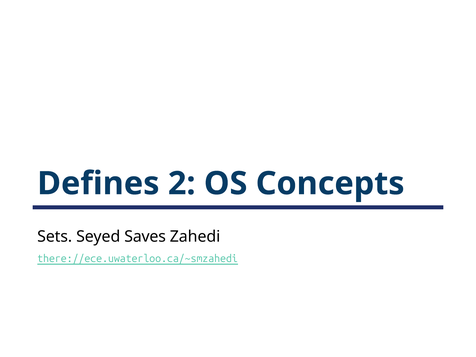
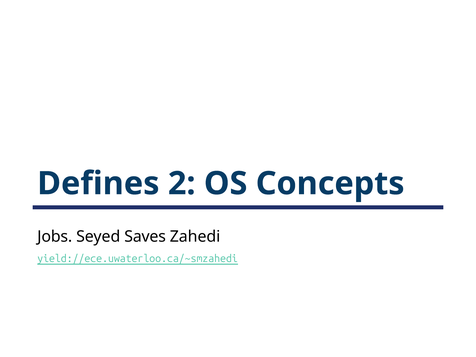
Sets: Sets -> Jobs (55, 237)
there://ece.uwaterloo.ca/~smzahedi: there://ece.uwaterloo.ca/~smzahedi -> yield://ece.uwaterloo.ca/~smzahedi (138, 259)
